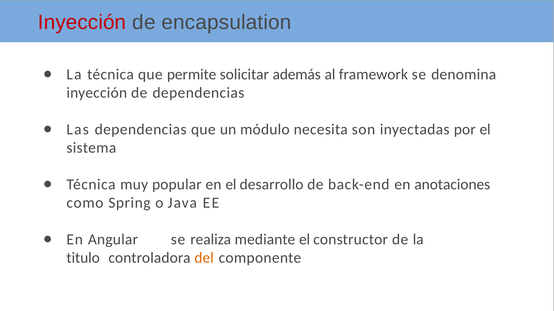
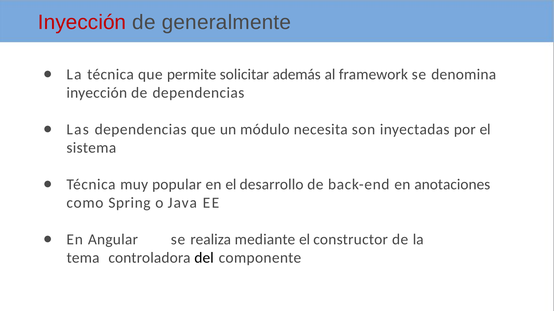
encapsulation: encapsulation -> generalmente (226, 22)
titulo: titulo -> tema (83, 258)
del colour: orange -> black (204, 258)
